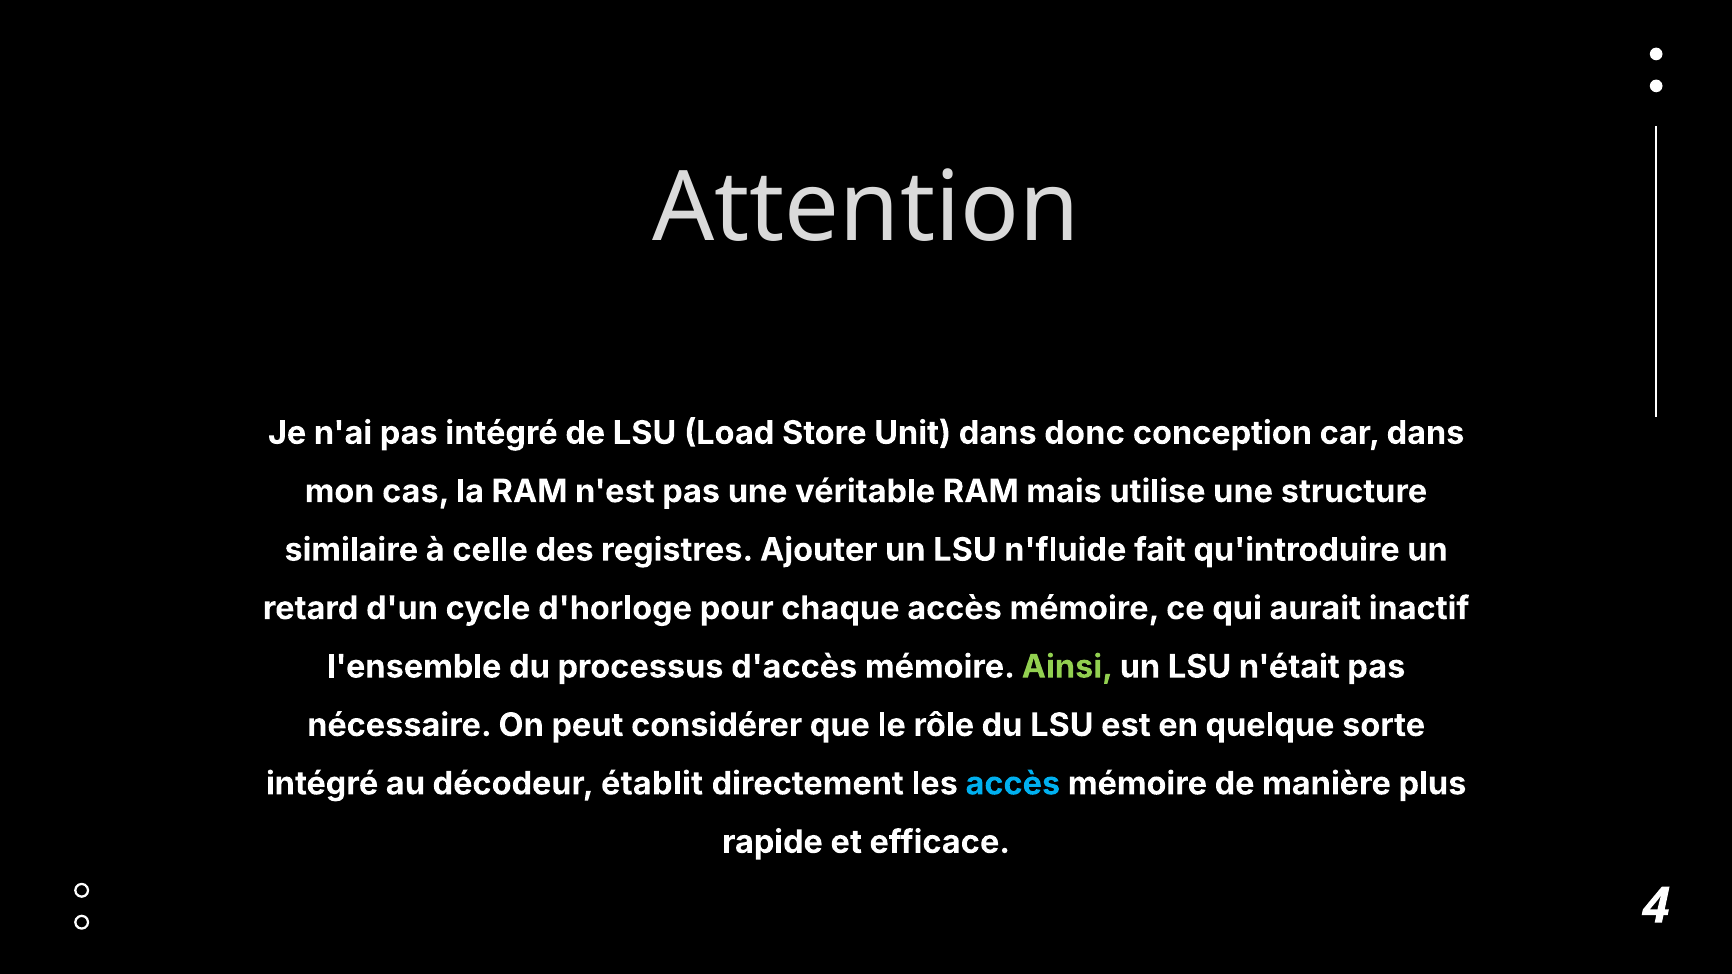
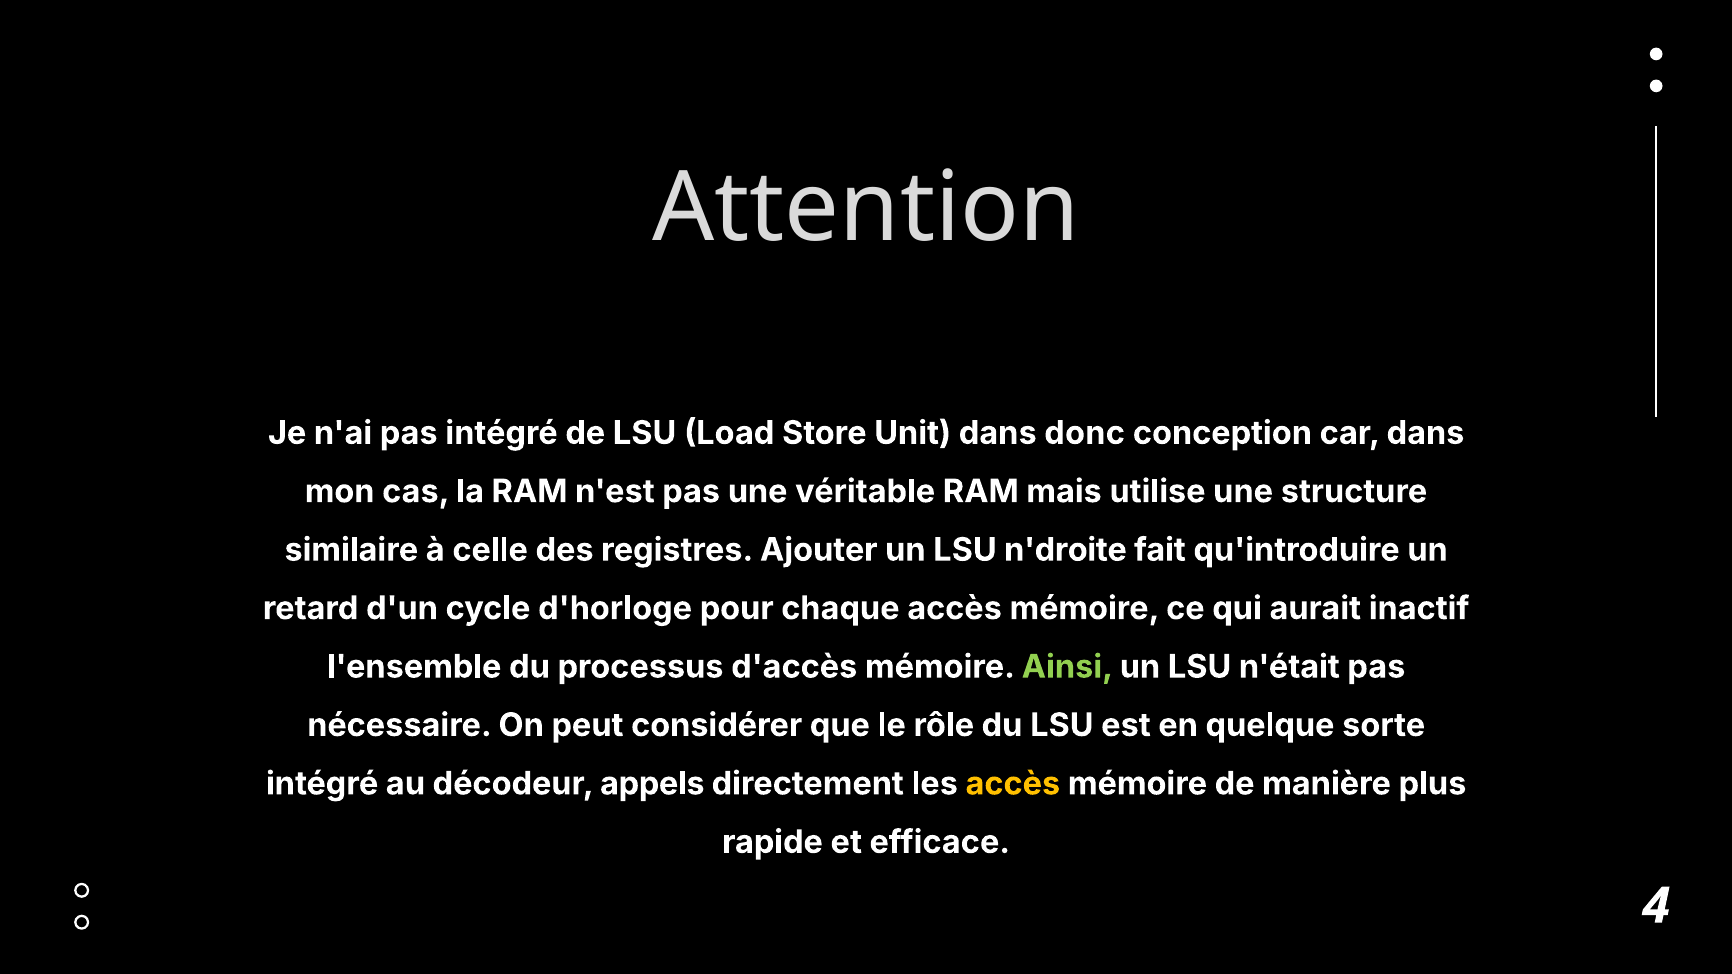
n'fluide: n'fluide -> n'droite (1065, 550)
établit: établit -> appels (652, 784)
accès colour: light blue -> yellow (1013, 784)
